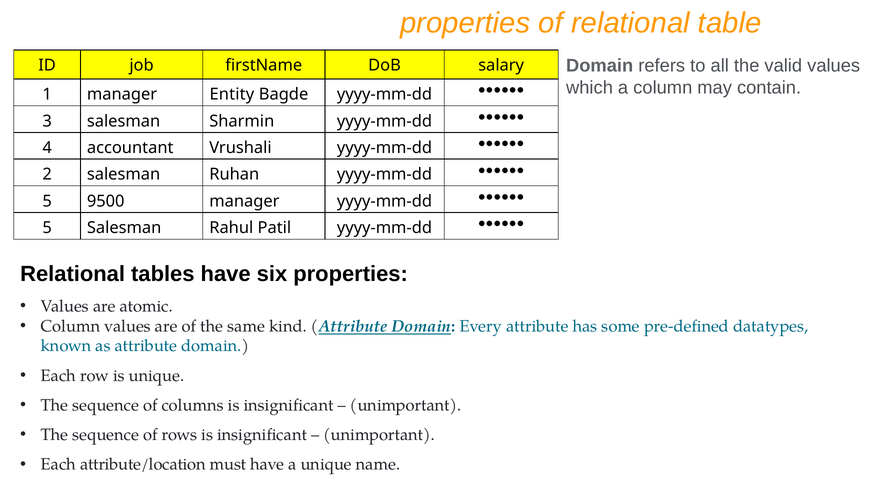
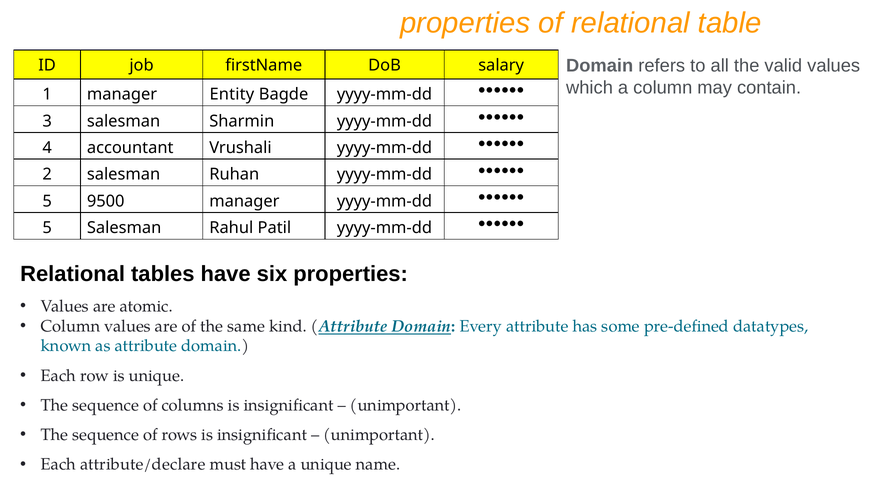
attribute/location: attribute/location -> attribute/declare (143, 464)
